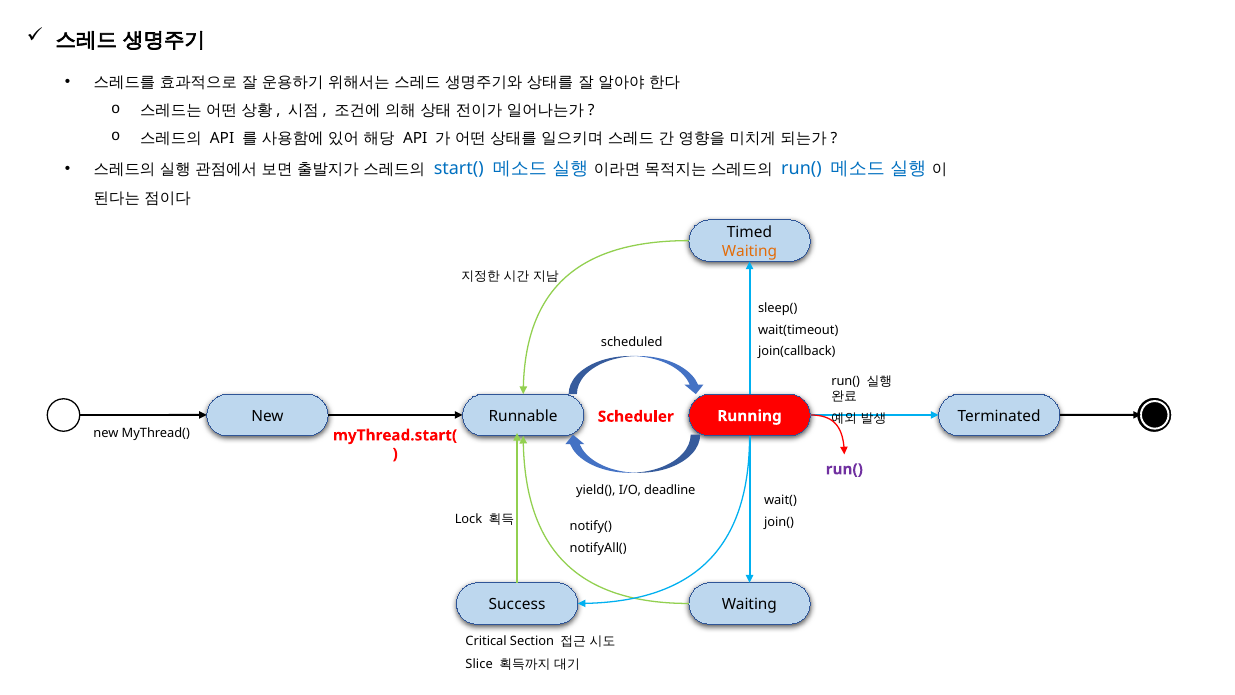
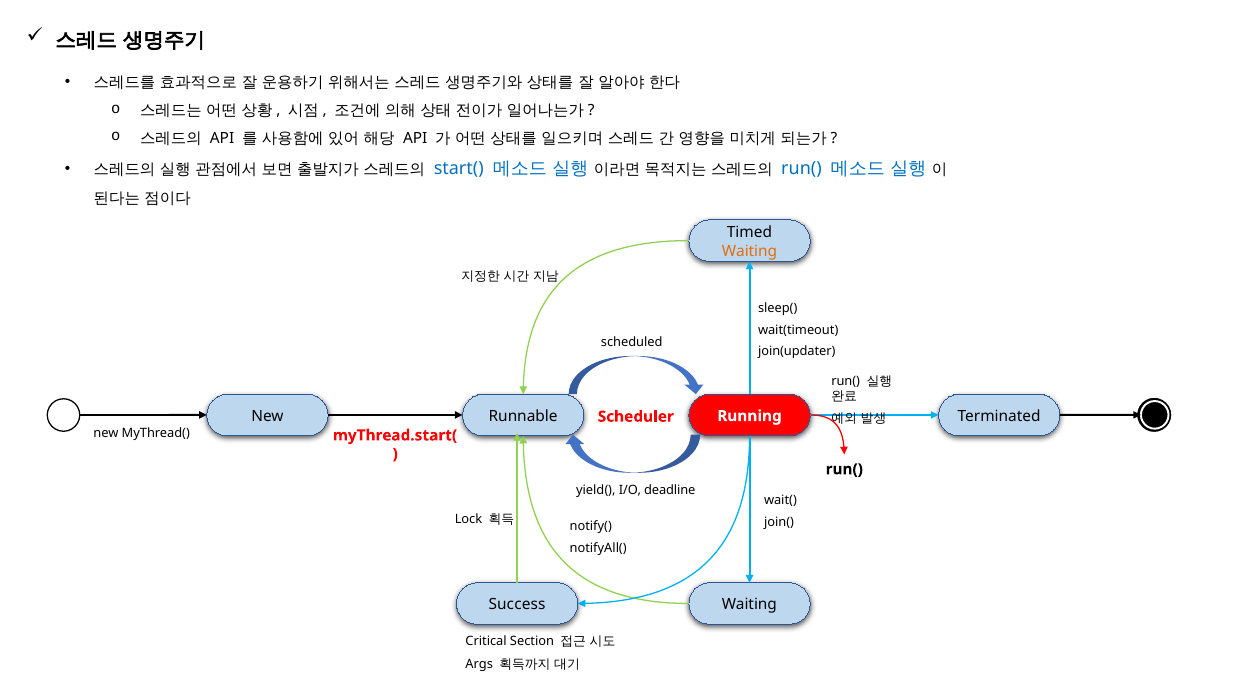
join(callback: join(callback -> join(updater (797, 351)
run( colour: purple -> black (844, 469)
Slice: Slice -> Args (479, 664)
